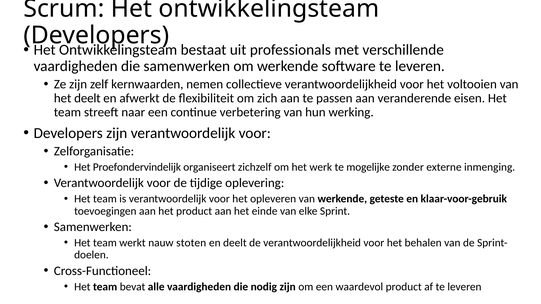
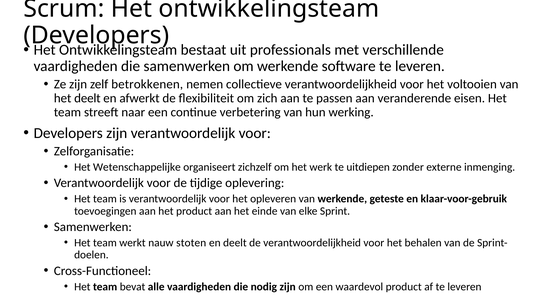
kernwaarden: kernwaarden -> betrokkenen (147, 84)
Proefondervindelijk: Proefondervindelijk -> Wetenschappelijke (137, 167)
mogelijke: mogelijke -> uitdiepen (368, 167)
